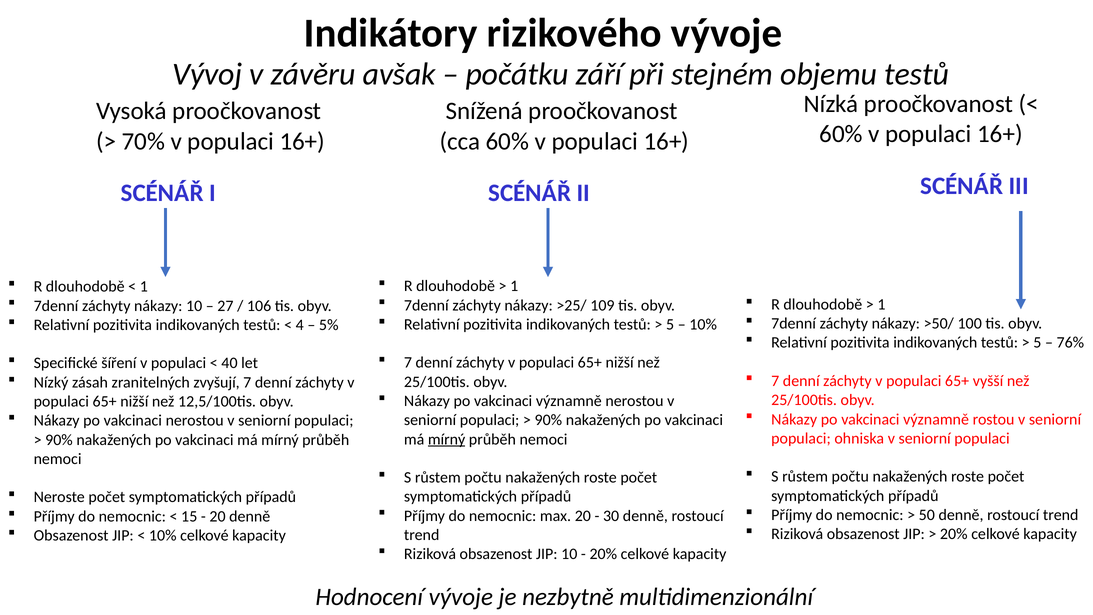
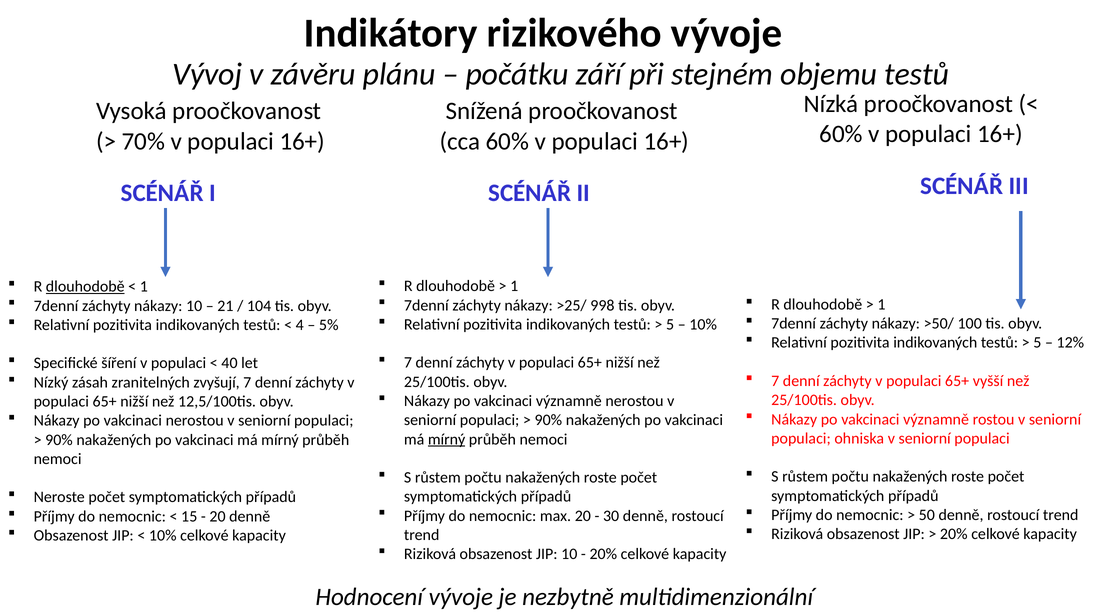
avšak: avšak -> plánu (399, 74)
dlouhodobě underline: none -> present (85, 287)
109: 109 -> 998 (602, 305)
27: 27 -> 21 (225, 306)
106: 106 -> 104 (259, 306)
76%: 76% -> 12% (1070, 343)
